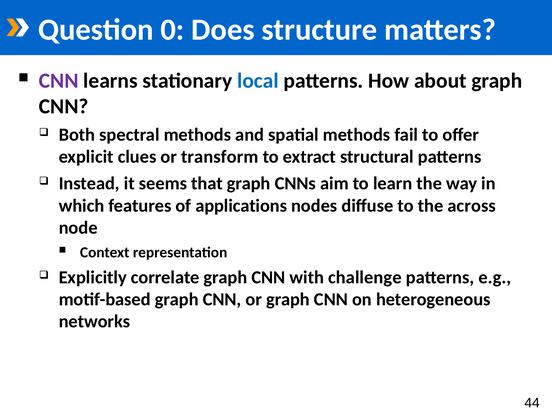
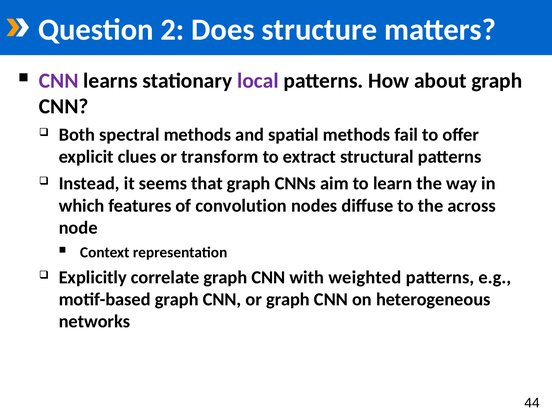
0: 0 -> 2 (172, 30)
local colour: blue -> purple (258, 81)
applications: applications -> convolution (241, 206)
challenge: challenge -> weighted (365, 277)
